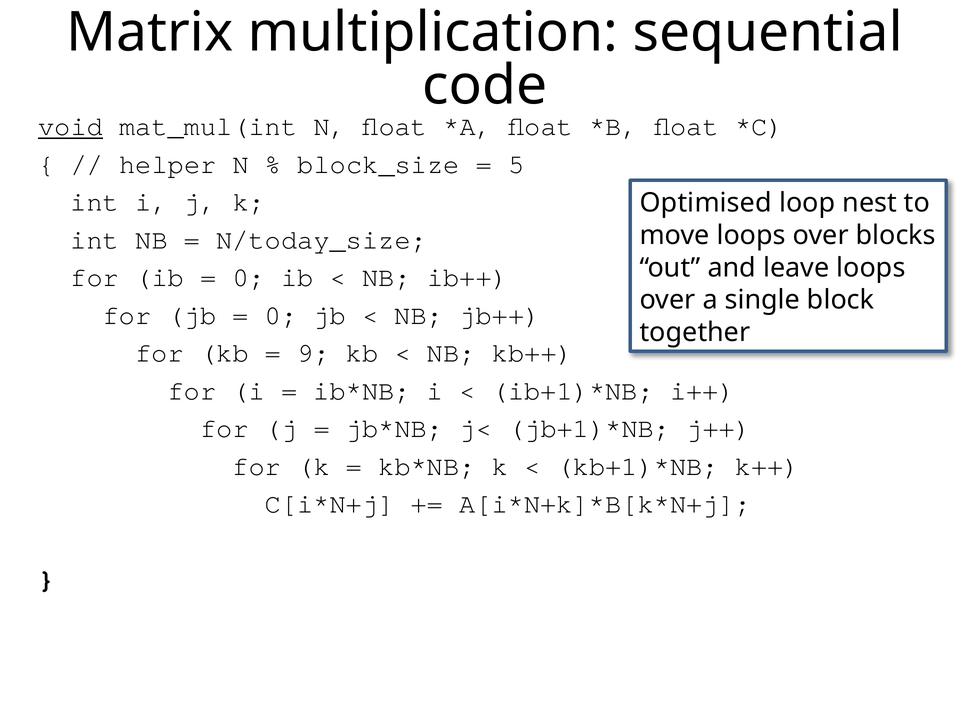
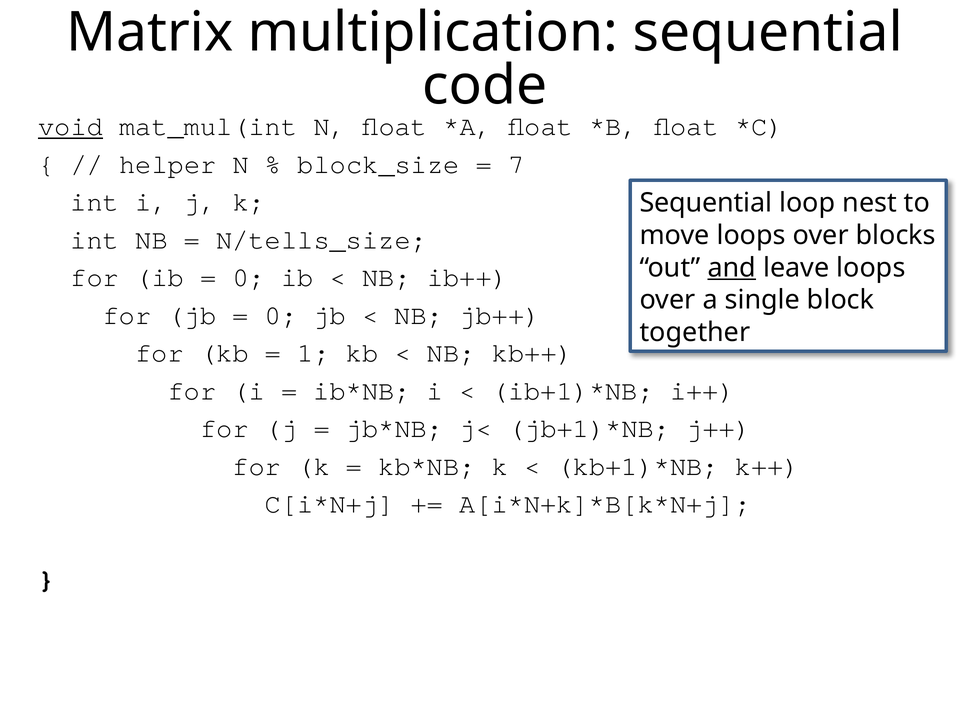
5: 5 -> 7 (516, 164)
Optimised: Optimised -> Sequential (706, 203)
N/today_size: N/today_size -> N/tells_size (322, 240)
and underline: none -> present (732, 268)
9: 9 -> 1 (314, 353)
